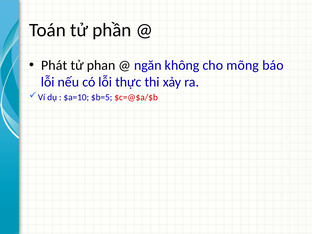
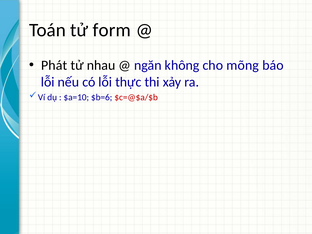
phần: phần -> form (112, 30)
phan: phan -> nhau (101, 65)
$b=5: $b=5 -> $b=6 (102, 97)
